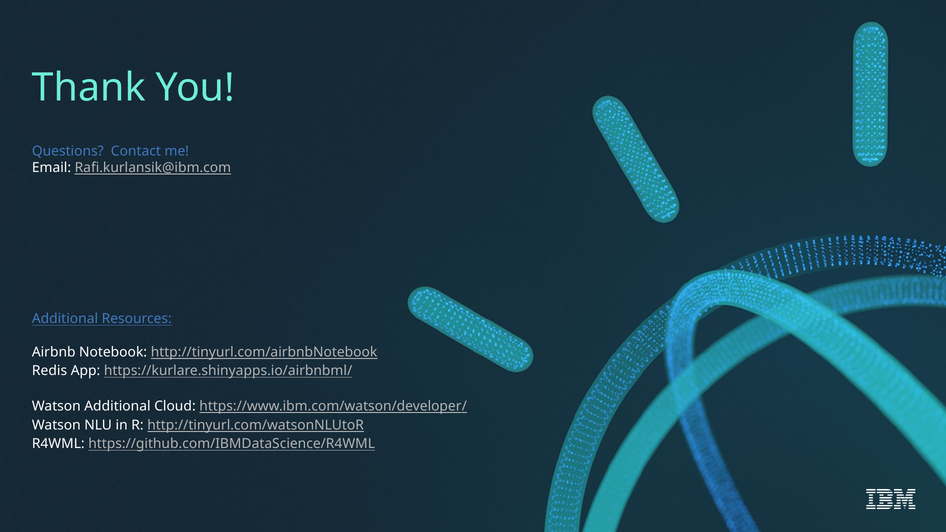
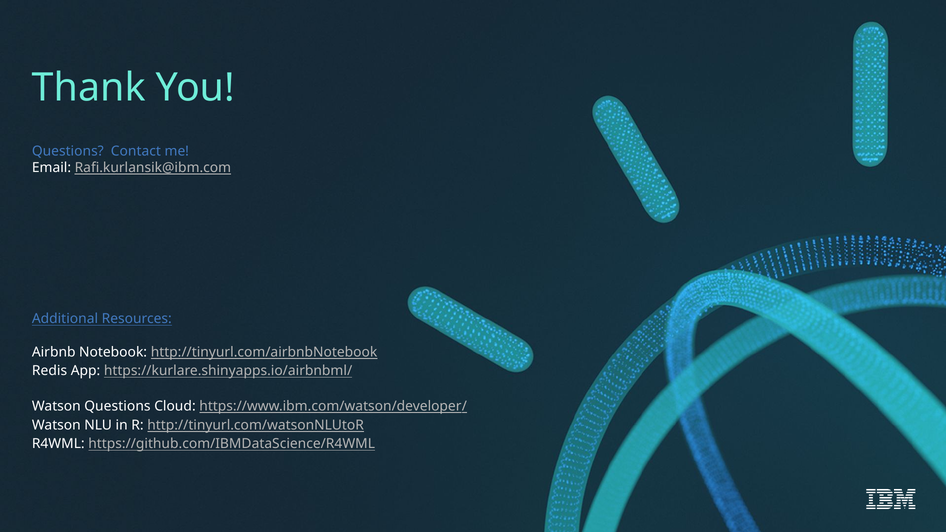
Watson Additional: Additional -> Questions (117, 406)
